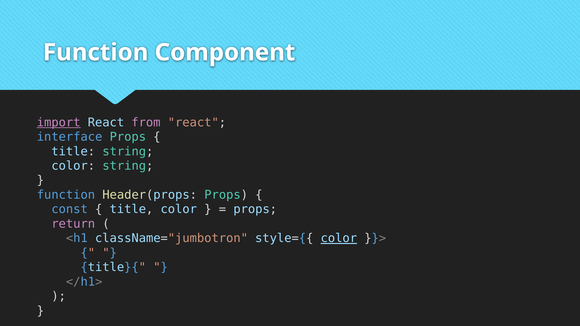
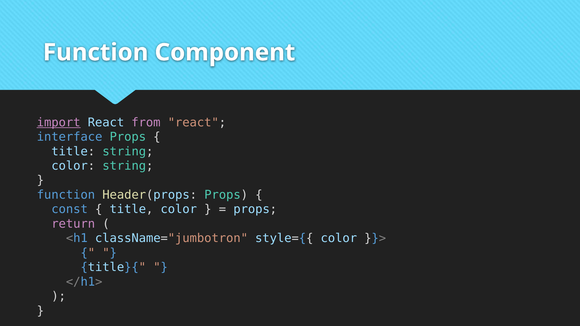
color underline: present -> none (339, 238)
